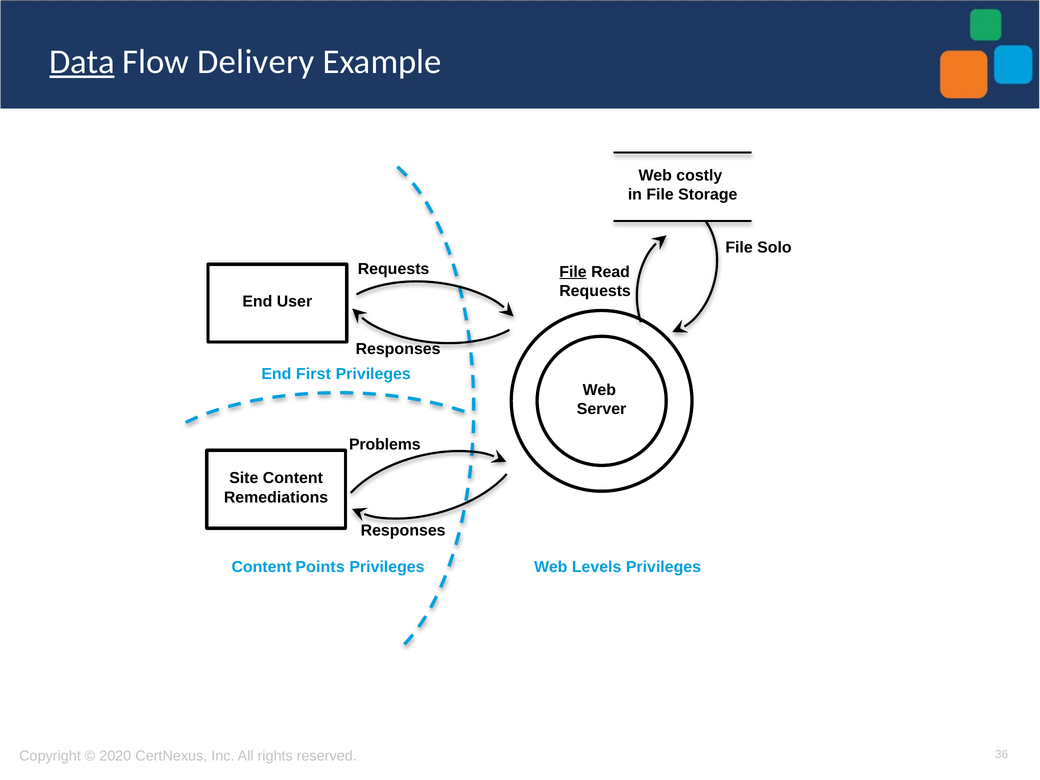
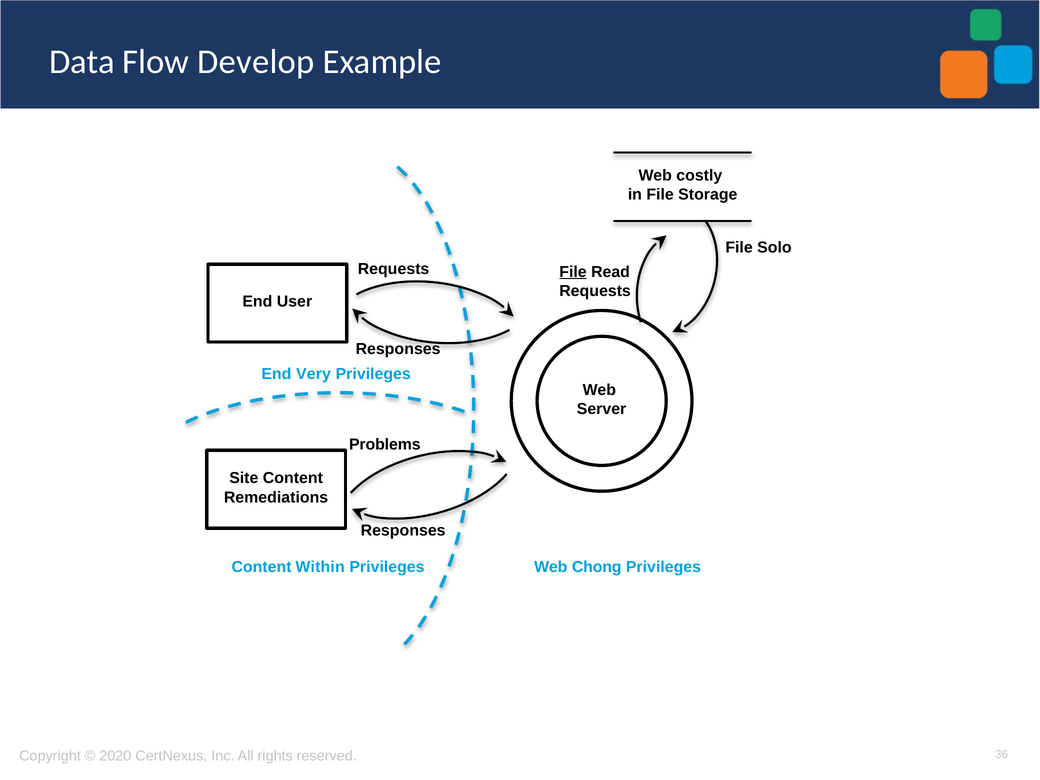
Data underline: present -> none (82, 62)
Delivery: Delivery -> Develop (256, 62)
First: First -> Very (313, 374)
Points: Points -> Within (320, 567)
Levels: Levels -> Chong (597, 567)
